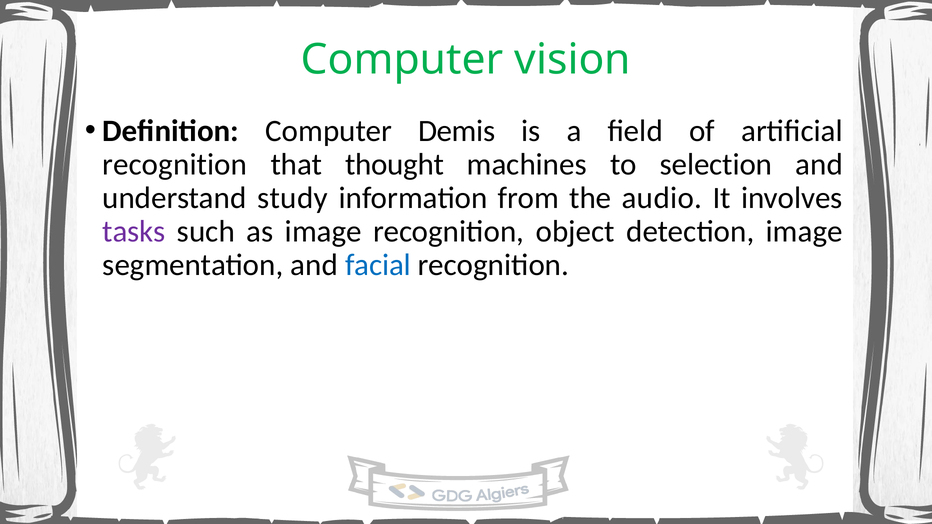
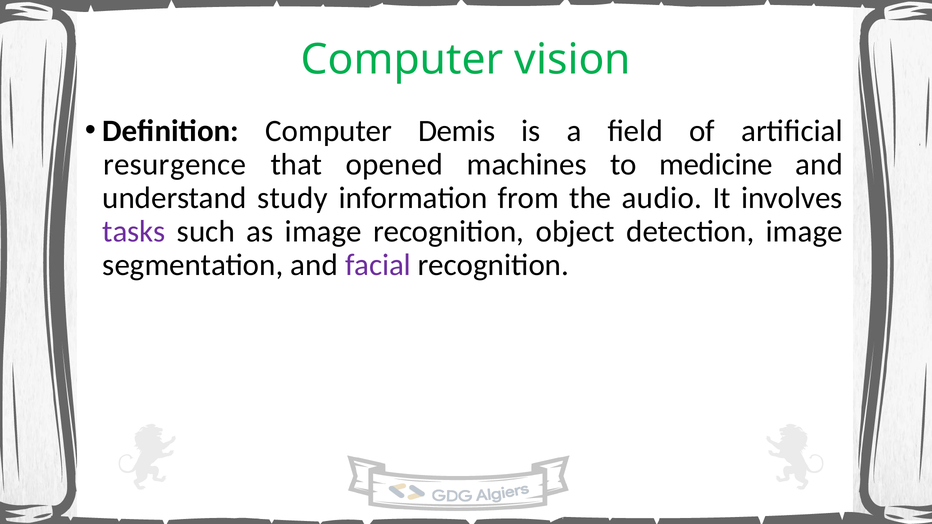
recognition: recognition -> resurgence (175, 164)
thought: thought -> opened (394, 164)
selection: selection -> medicine (716, 164)
facial colour: blue -> purple (378, 265)
